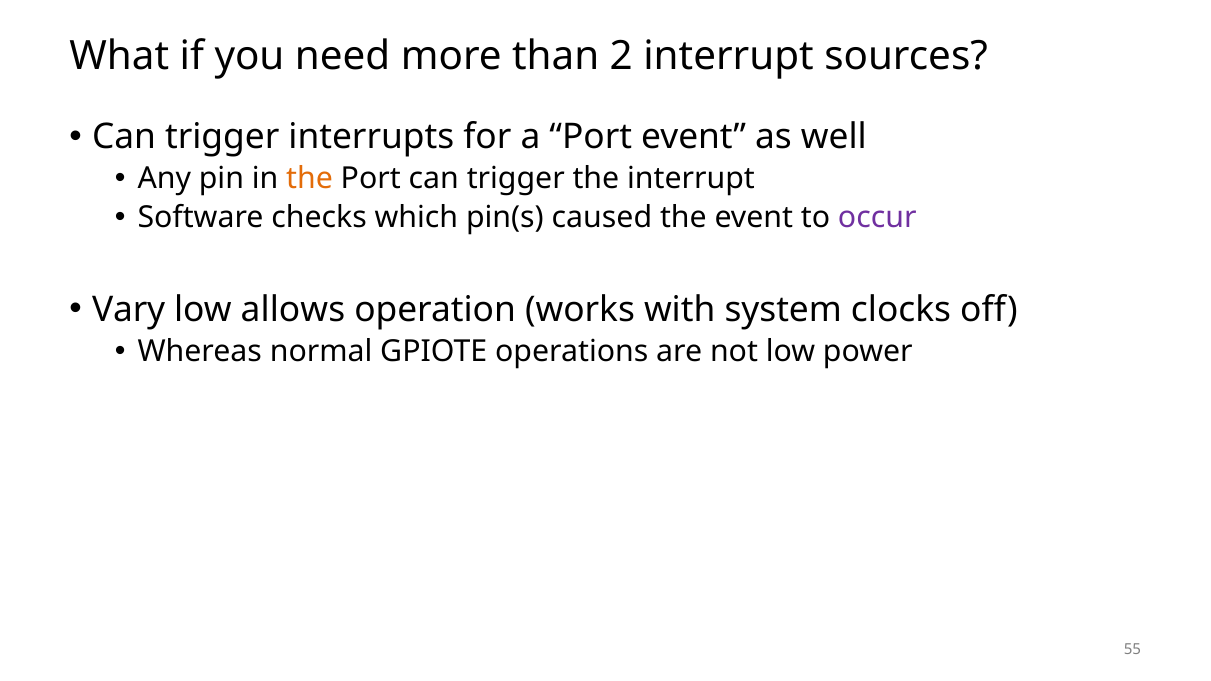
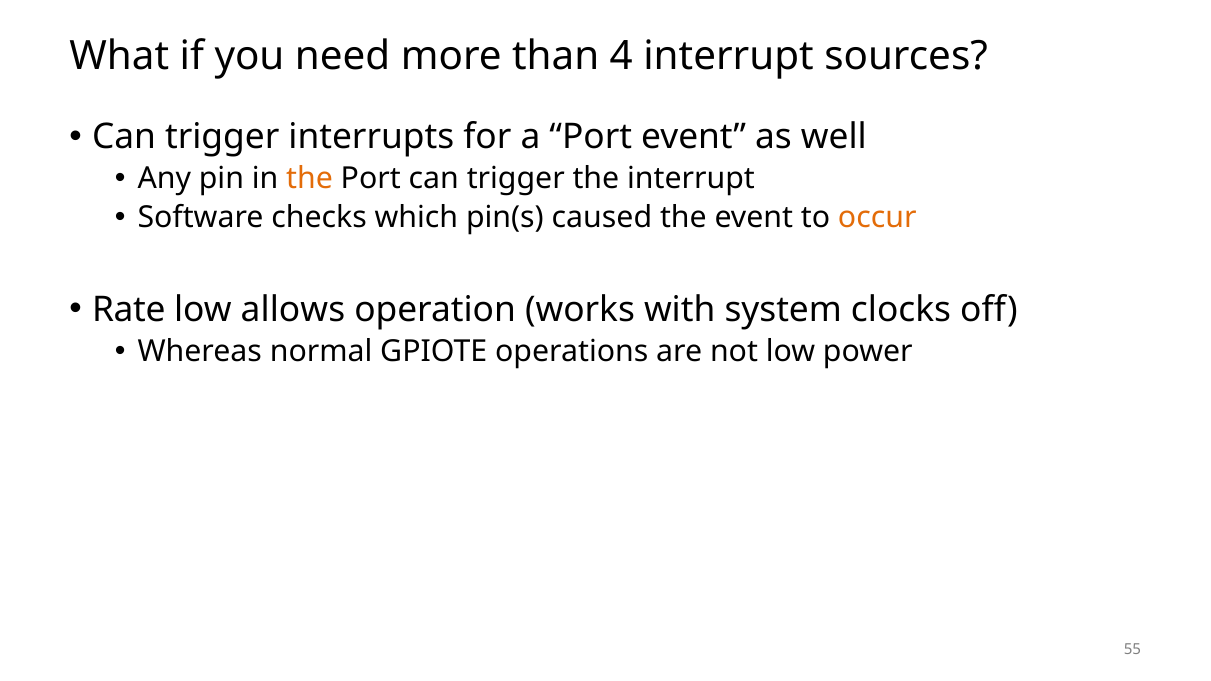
2: 2 -> 4 (621, 57)
occur colour: purple -> orange (877, 218)
Vary: Vary -> Rate (129, 310)
